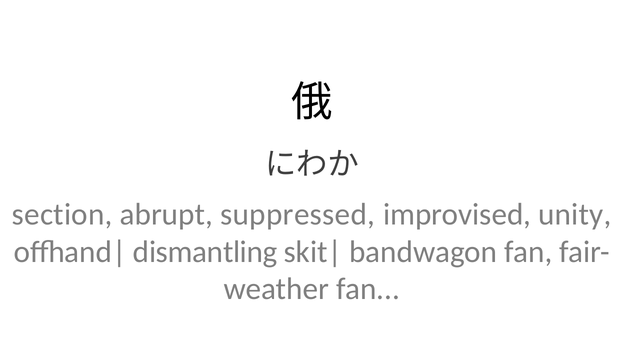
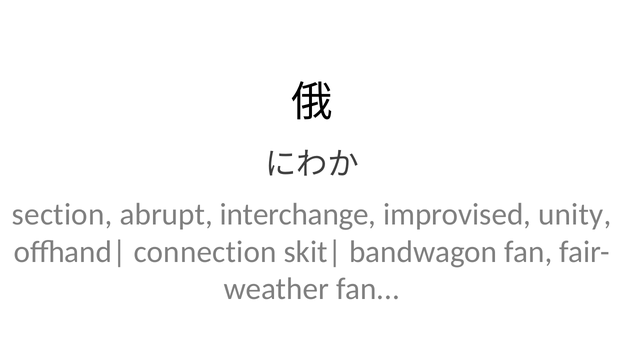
suppressed: suppressed -> interchange (298, 214)
dismantling: dismantling -> connection (205, 252)
